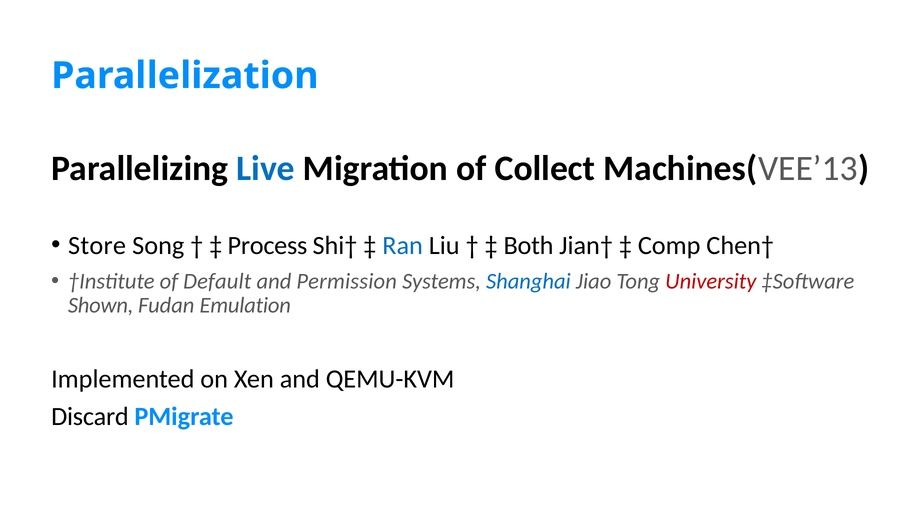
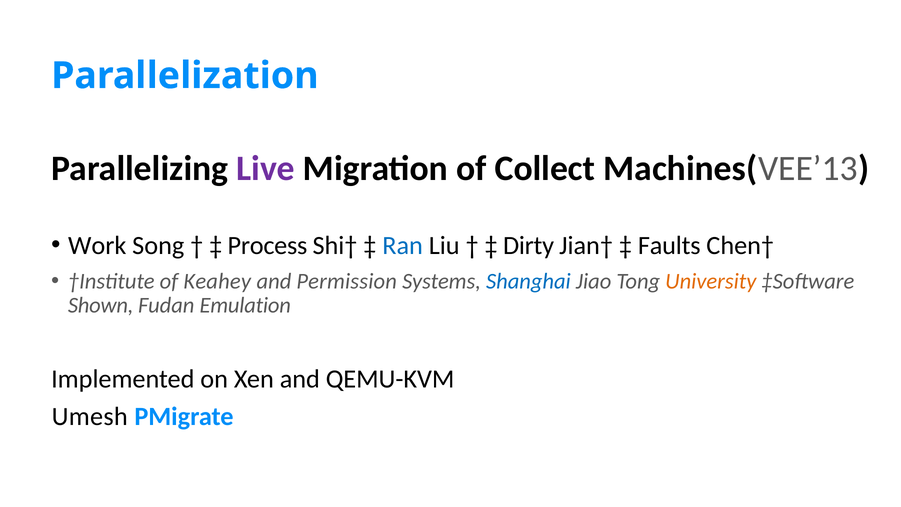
Live colour: blue -> purple (266, 169)
Store: Store -> Work (97, 245)
Both: Both -> Dirty (529, 245)
Comp: Comp -> Faults (669, 245)
Default: Default -> Keahey (217, 281)
University colour: red -> orange (711, 281)
Discard: Discard -> Umesh (90, 417)
